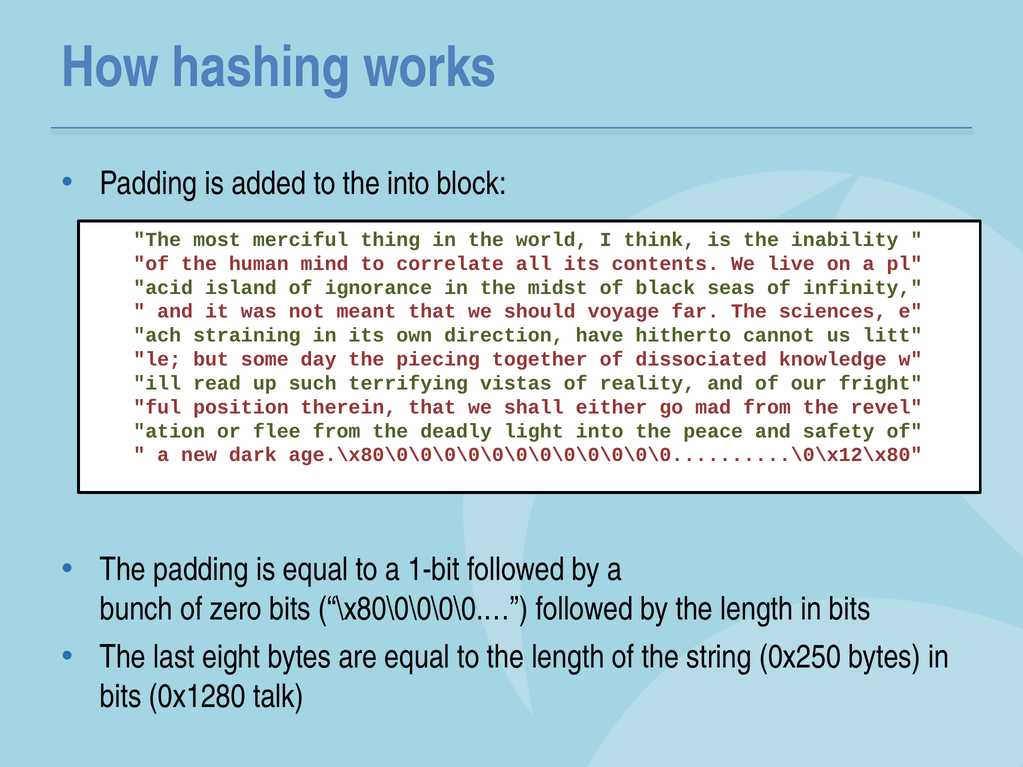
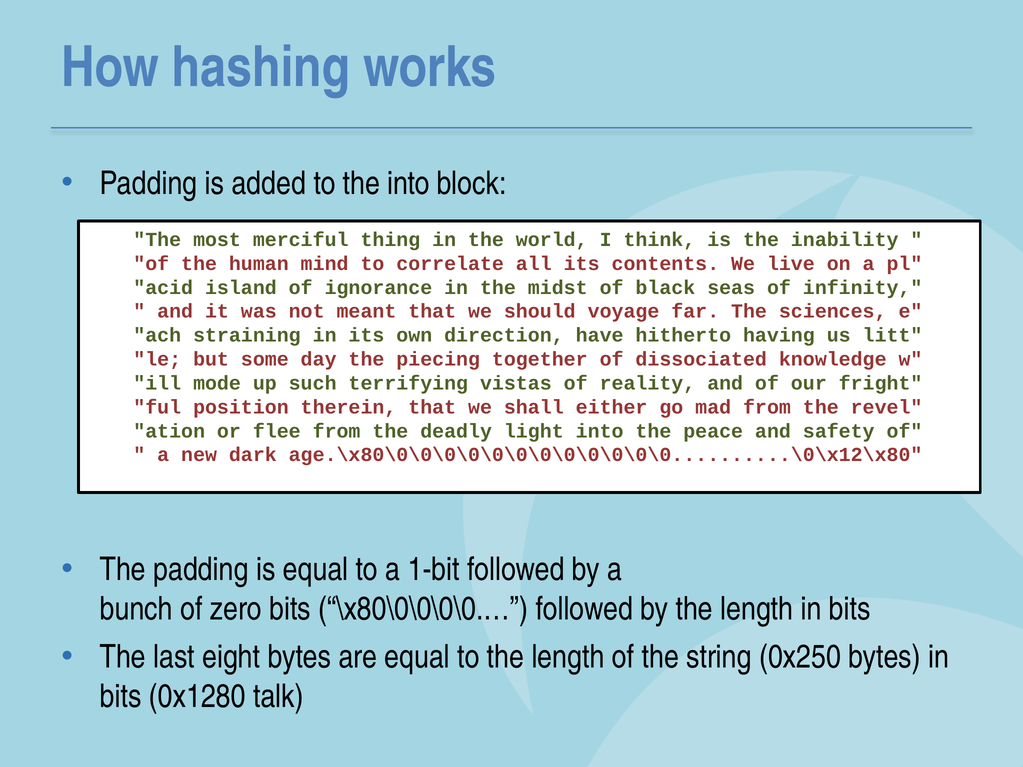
cannot: cannot -> having (779, 335)
read: read -> mode (217, 383)
